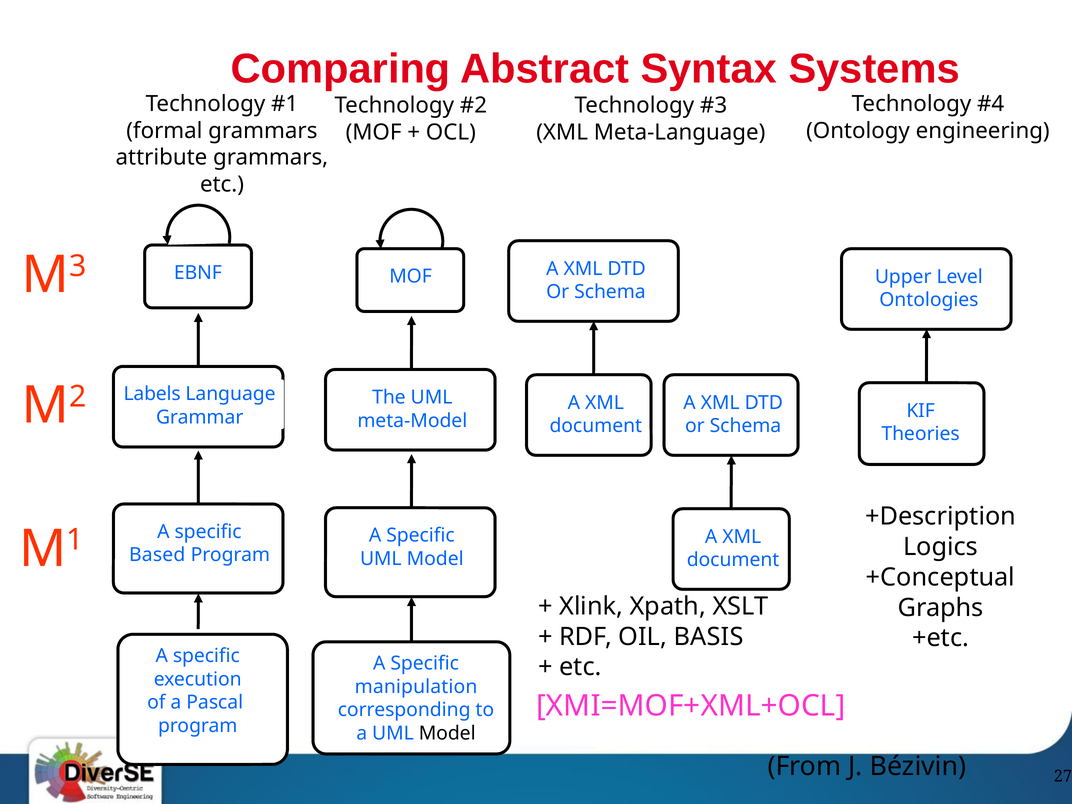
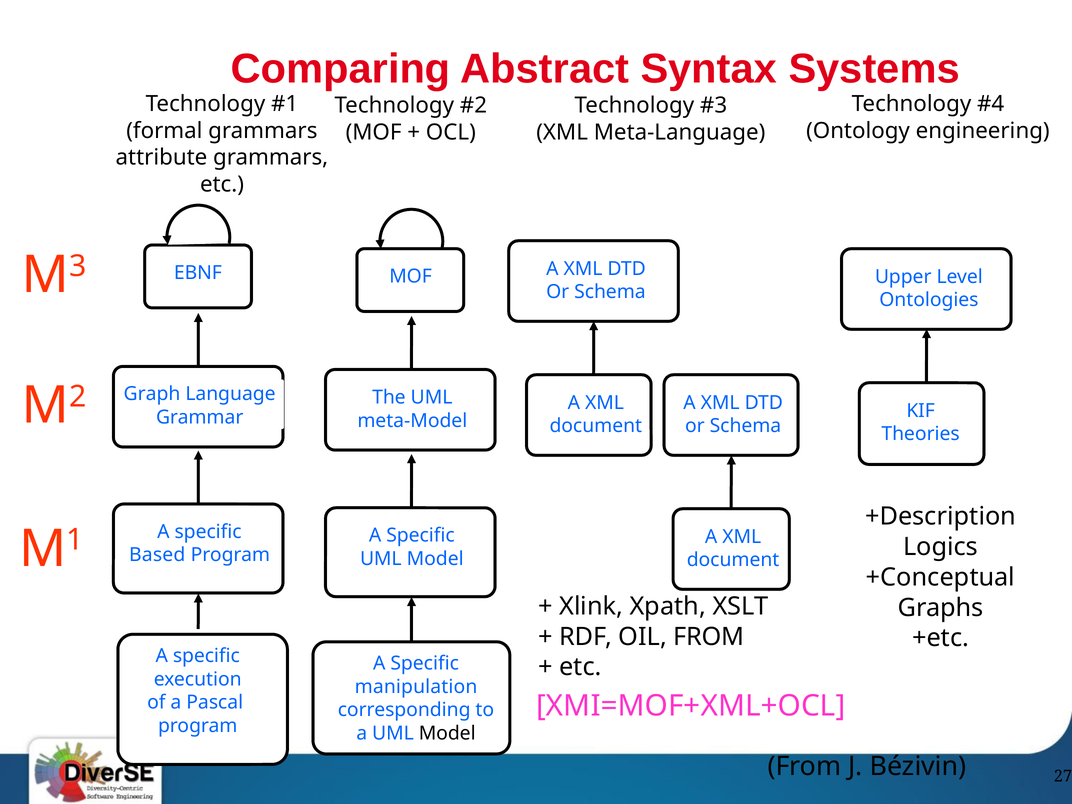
Labels: Labels -> Graph (152, 394)
OIL BASIS: BASIS -> FROM (709, 637)
